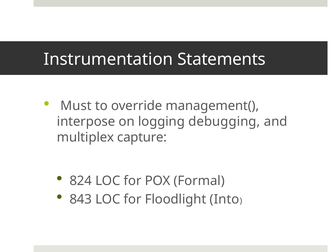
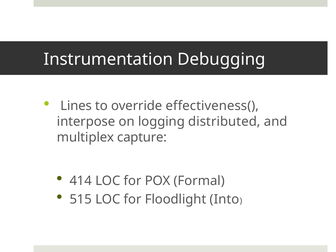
Statements: Statements -> Debugging (221, 59)
Must: Must -> Lines (76, 106)
management(: management( -> effectiveness( (212, 106)
debugging: debugging -> distributed (224, 122)
824: 824 -> 414 (81, 181)
843: 843 -> 515 (81, 199)
